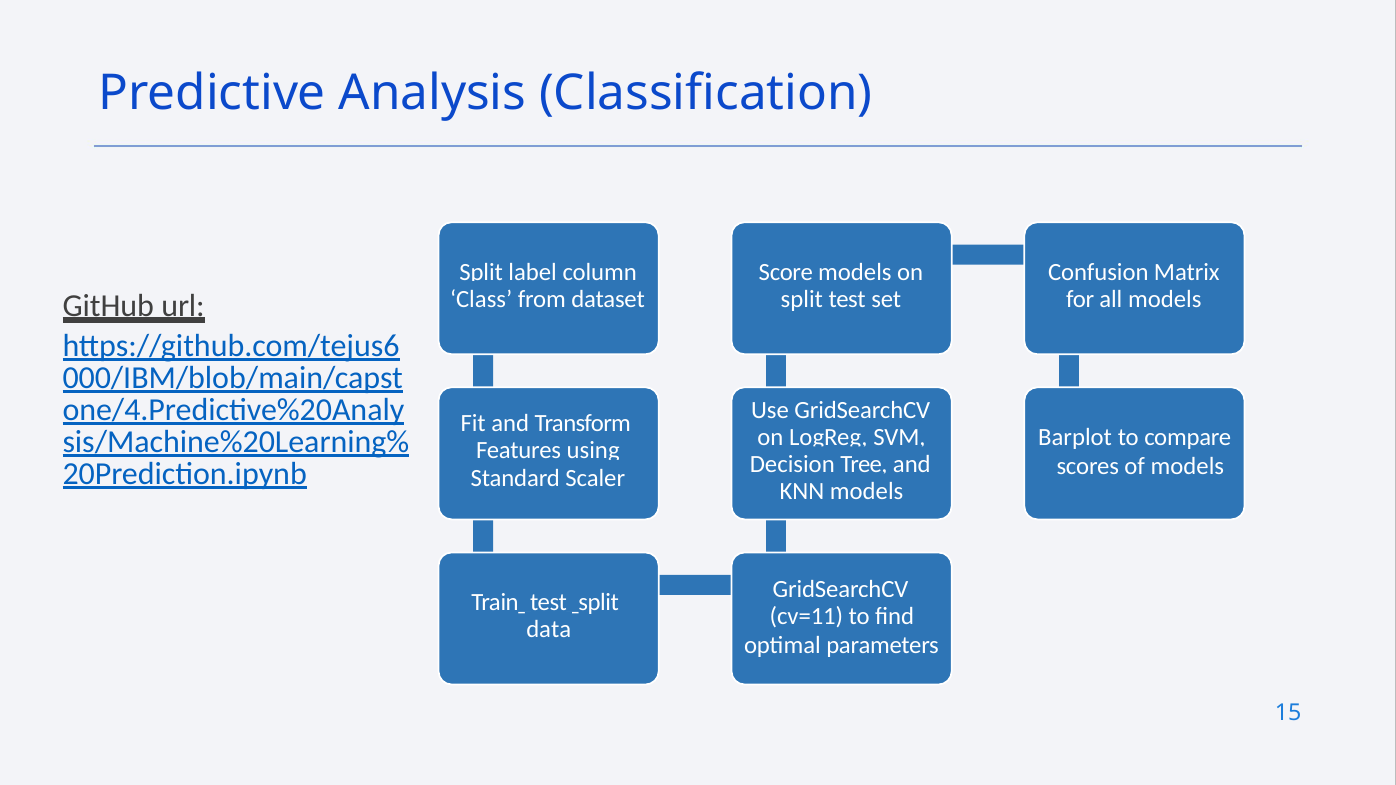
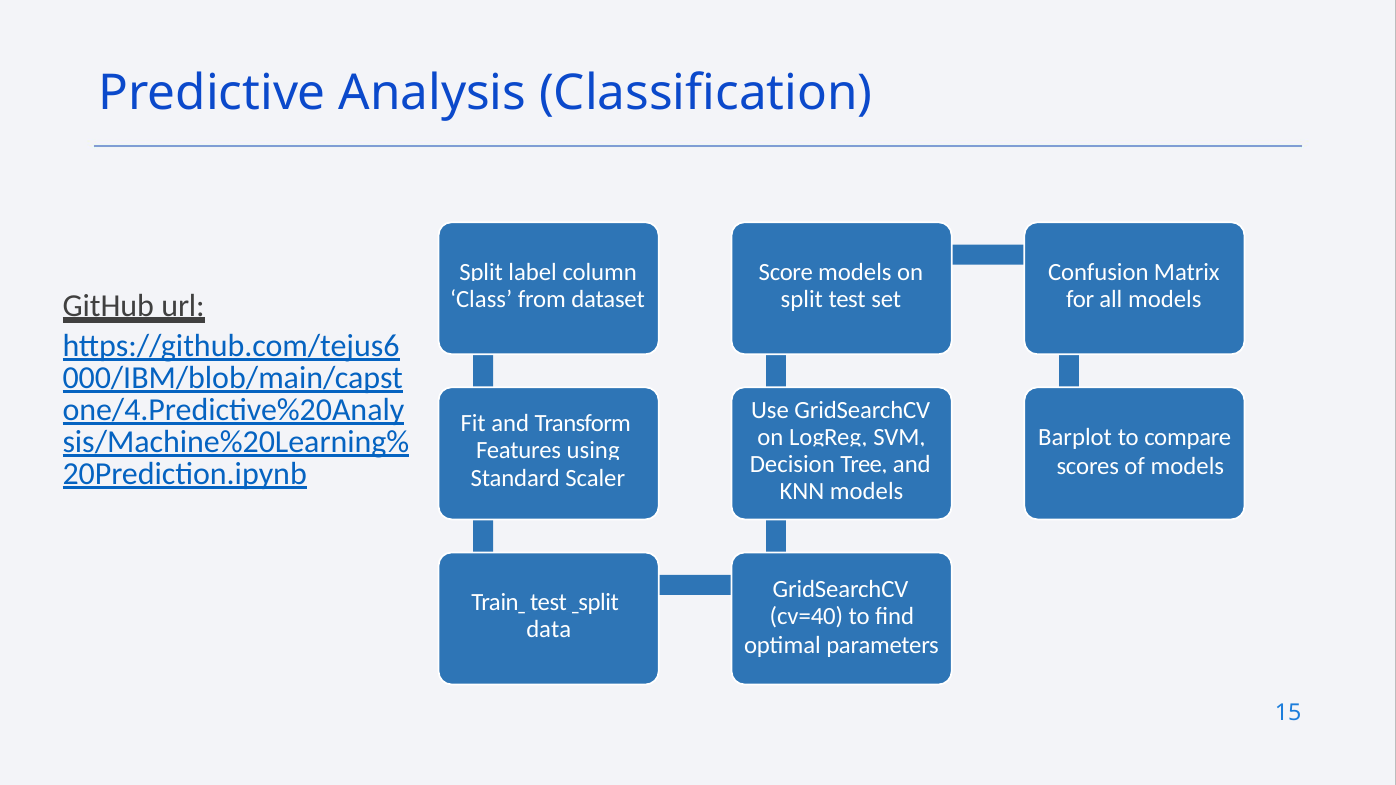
cv=11: cv=11 -> cv=40 (806, 616)
